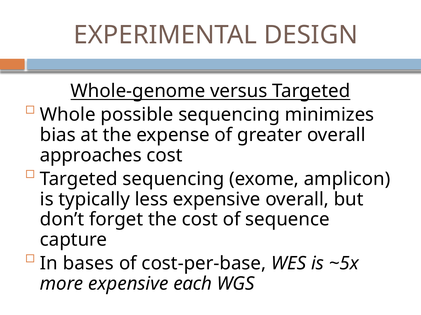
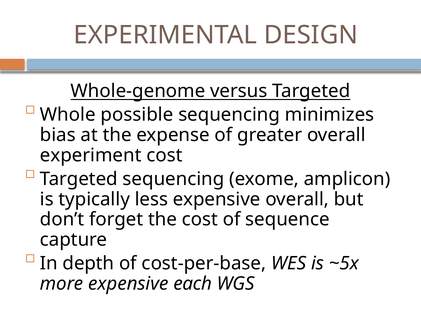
approaches: approaches -> experiment (91, 156)
bases: bases -> depth (88, 264)
